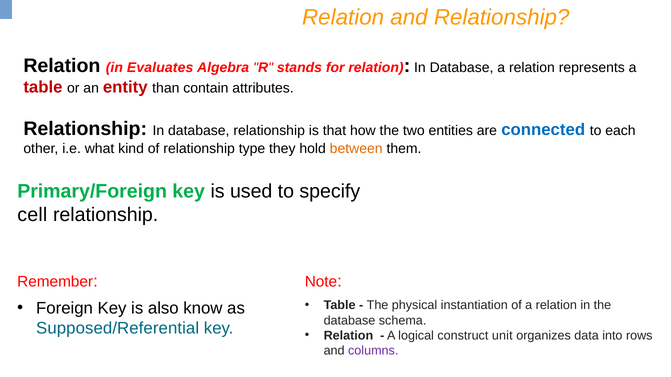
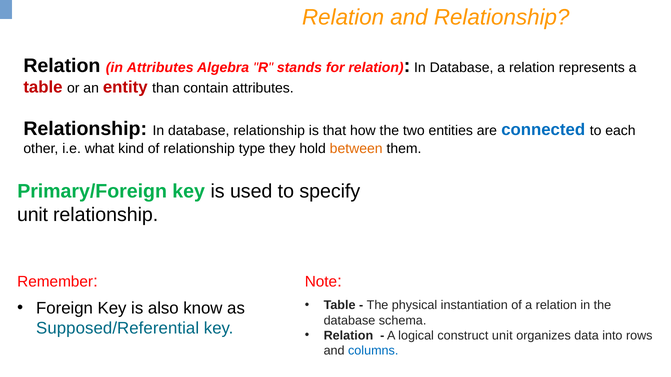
in Evaluates: Evaluates -> Attributes (160, 68)
cell: cell -> unit (33, 215)
columns colour: purple -> blue (373, 351)
